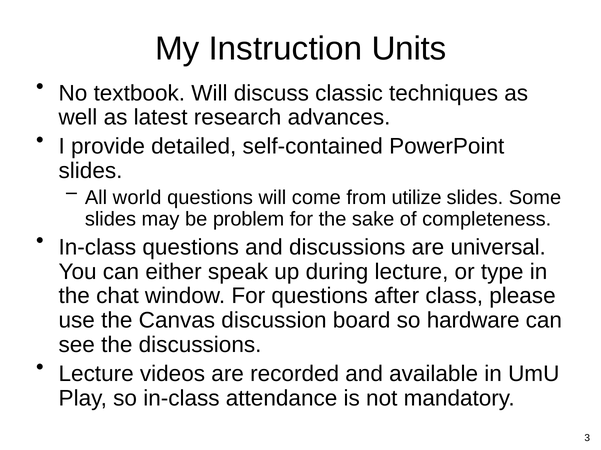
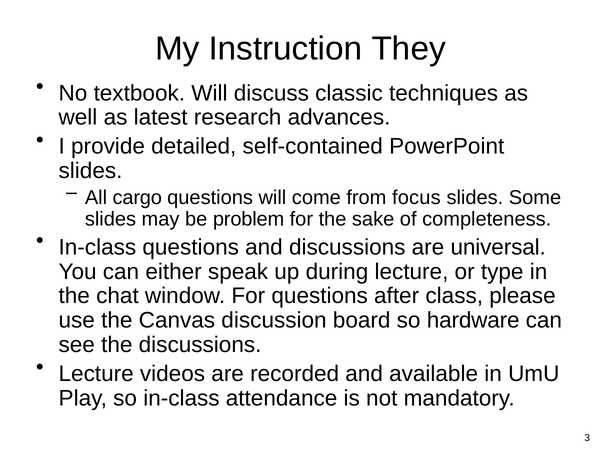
Units: Units -> They (409, 49)
world: world -> cargo (137, 198)
utilize: utilize -> focus (416, 198)
